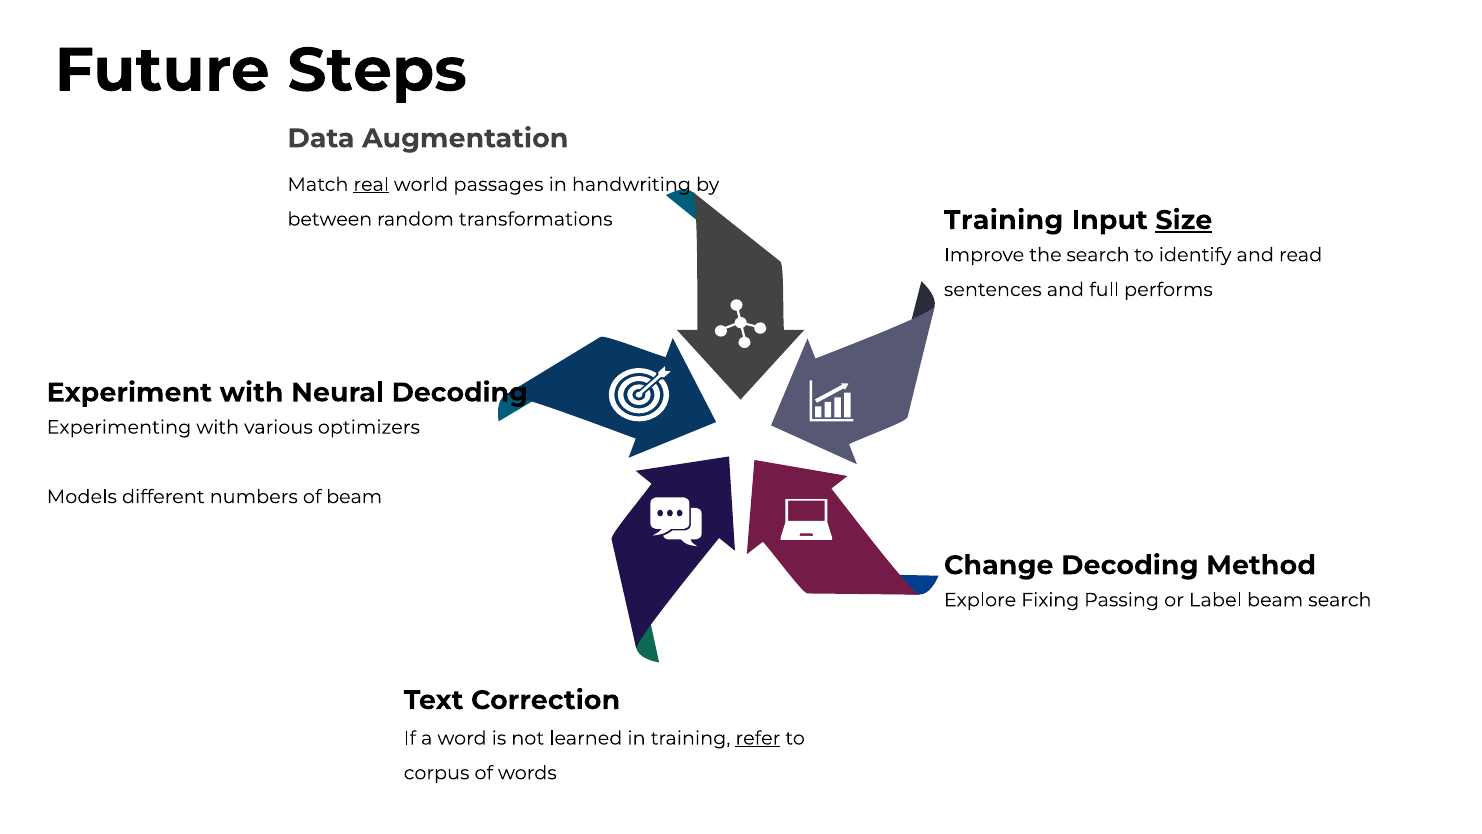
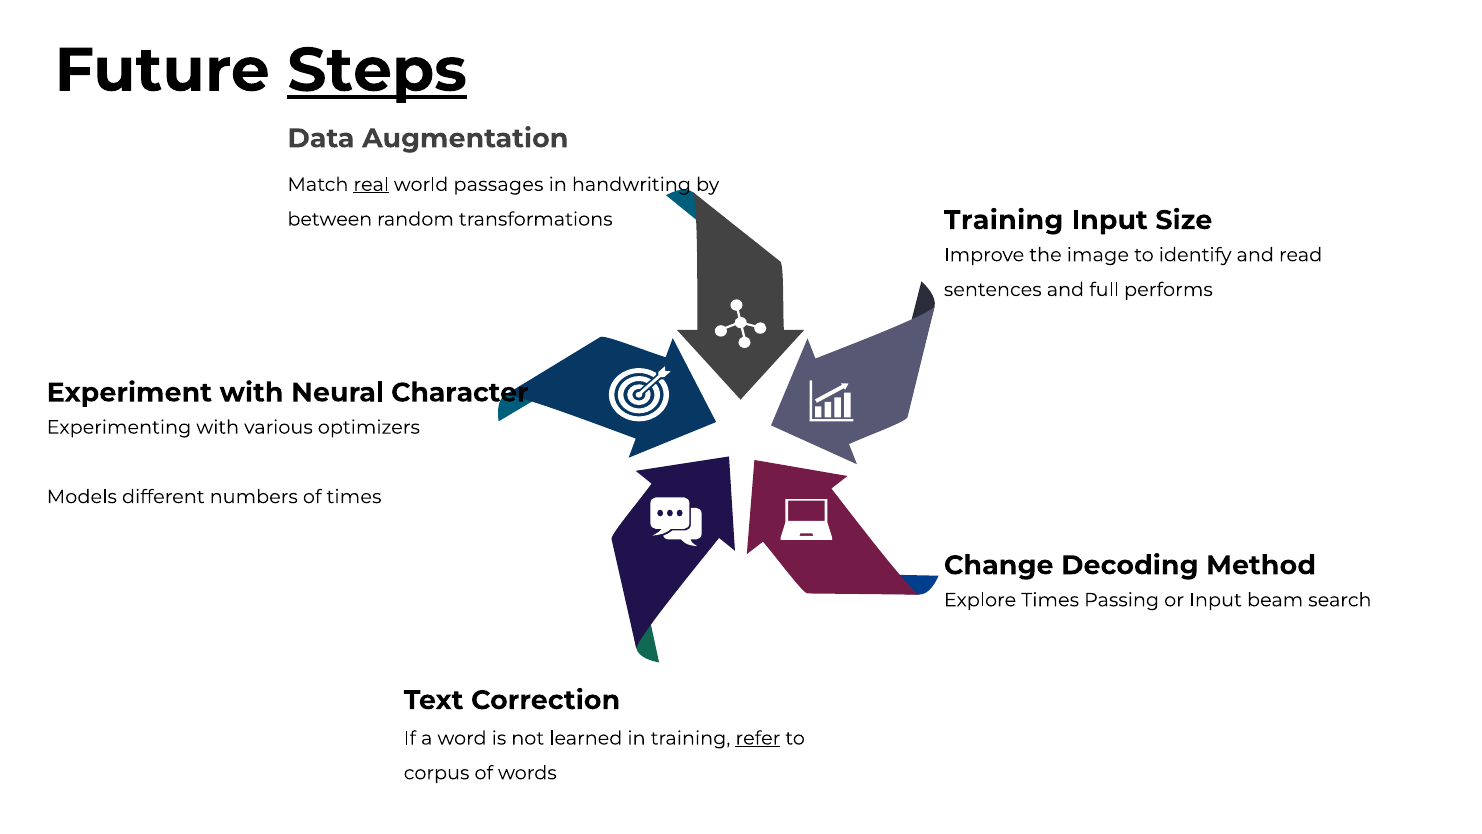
Steps underline: none -> present (377, 70)
Size underline: present -> none (1184, 220)
the search: search -> image (1098, 255)
Neural Decoding: Decoding -> Character (460, 392)
of beam: beam -> times (354, 497)
Explore Fixing: Fixing -> Times (1050, 600)
or Label: Label -> Input (1215, 600)
